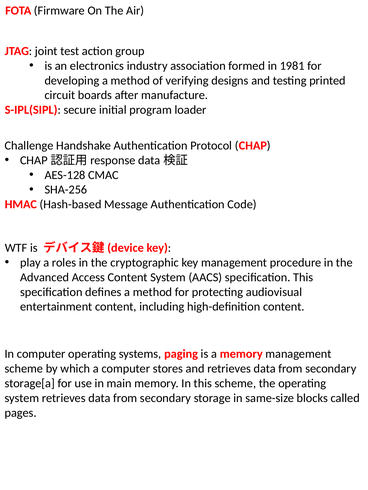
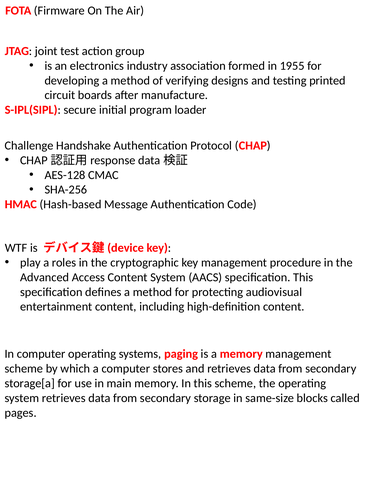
1981: 1981 -> 1955 (292, 66)
